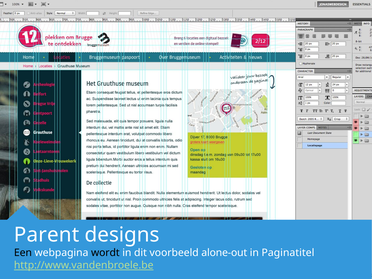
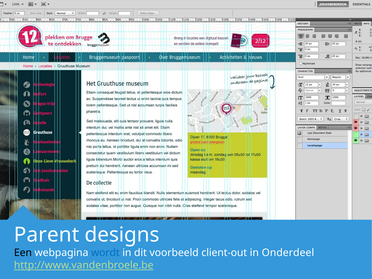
wordt colour: black -> blue (105, 253)
alone-out: alone-out -> client-out (224, 253)
Paginatitel: Paginatitel -> Onderdeel (288, 253)
